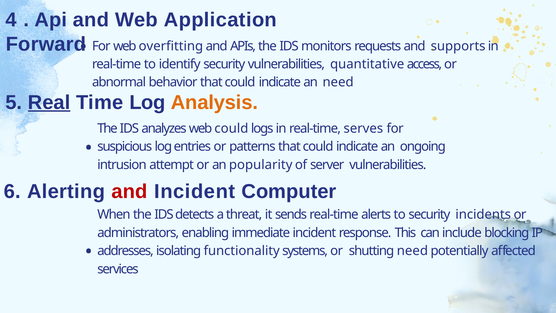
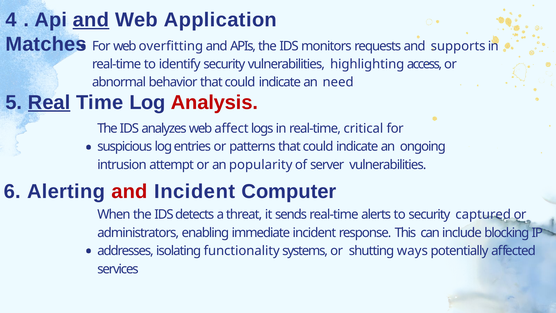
and underline: none -> present (91, 20)
Forward: Forward -> Matches (46, 44)
quantitative: quantitative -> highlighting (367, 64)
Analysis colour: orange -> red (214, 102)
web could: could -> affect (231, 128)
serves: serves -> critical (363, 128)
incidents: incidents -> captured (483, 214)
shutting need: need -> ways (412, 251)
